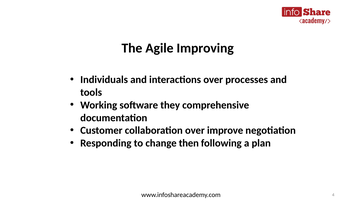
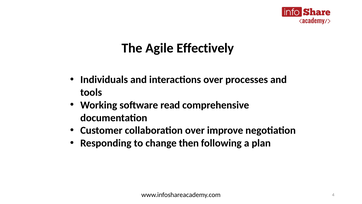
Improving: Improving -> Effectively (205, 48)
they: they -> read (170, 105)
